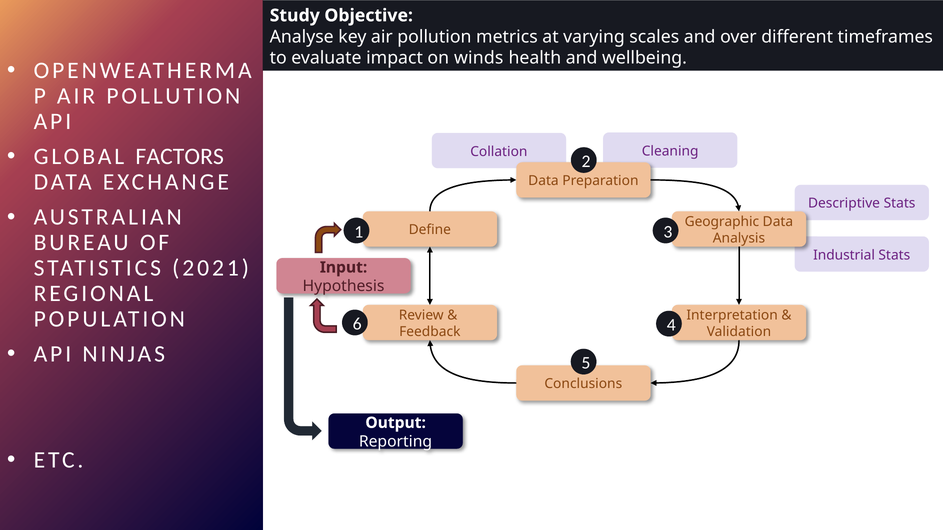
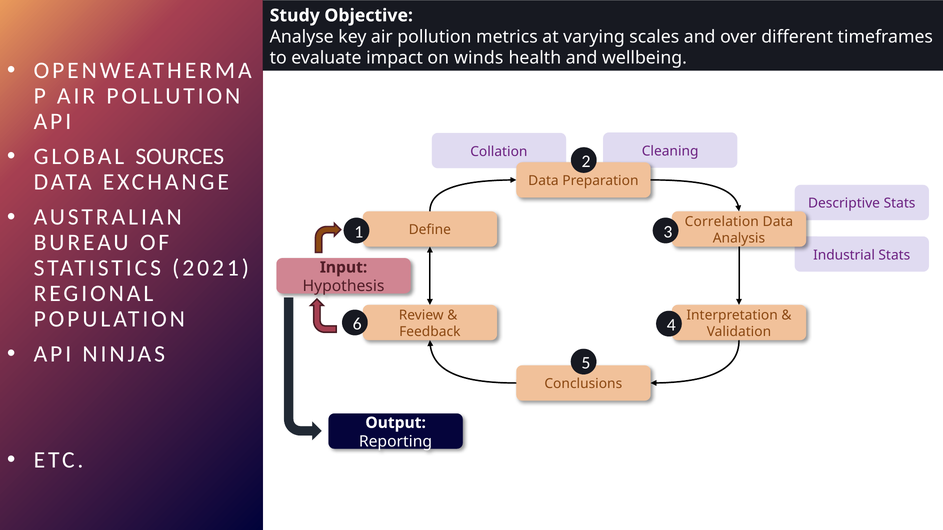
FACTORS: FACTORS -> SOURCES (180, 157)
Geographic: Geographic -> Correlation (722, 222)
